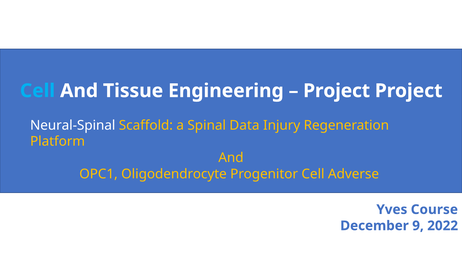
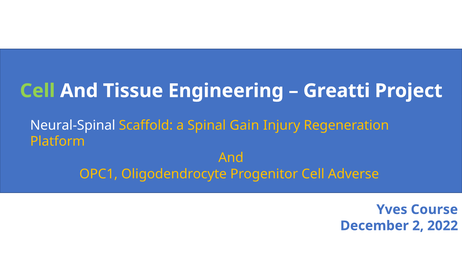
Cell colour: light blue -> light green (38, 91)
Project: Project -> Greatti (337, 91)
Data: Data -> Gain (244, 125)
9: 9 -> 2 (418, 226)
